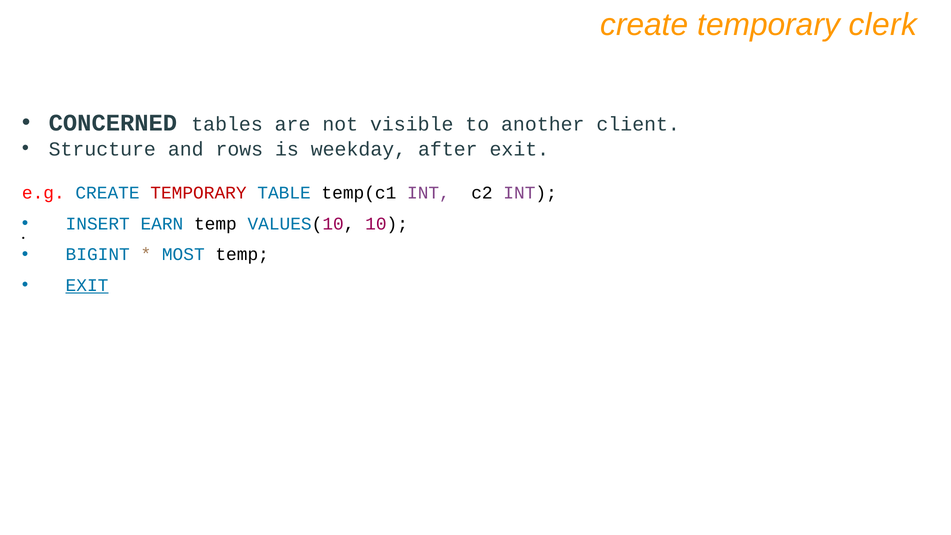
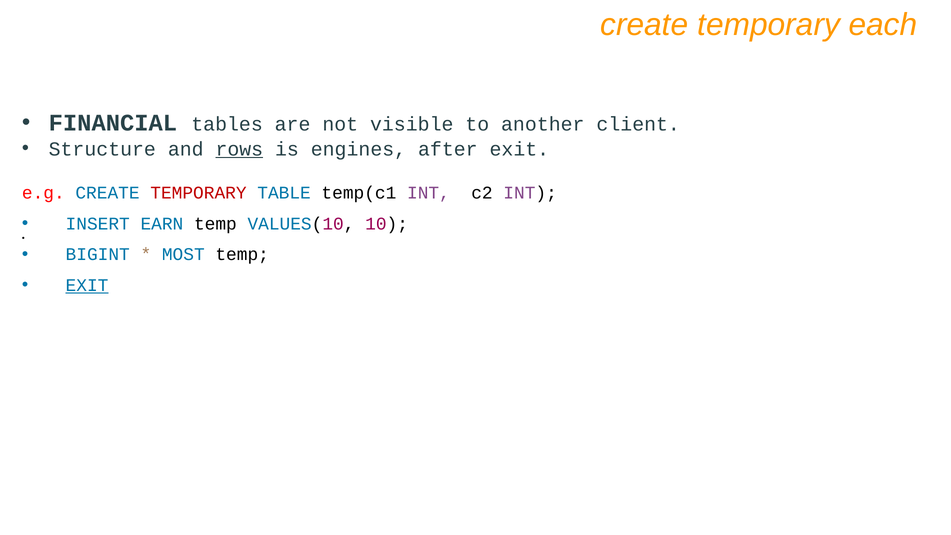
clerk: clerk -> each (883, 25)
CONCERNED: CONCERNED -> FINANCIAL (113, 123)
rows underline: none -> present (239, 149)
weekday: weekday -> engines (358, 149)
